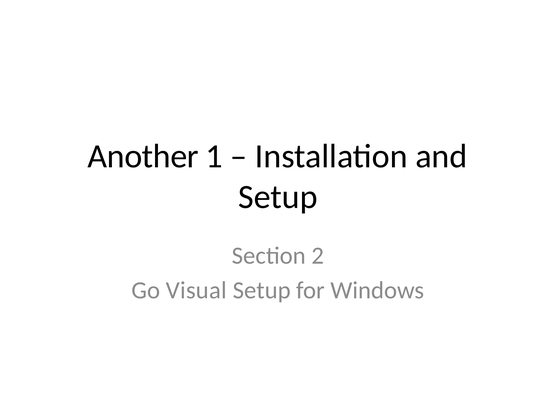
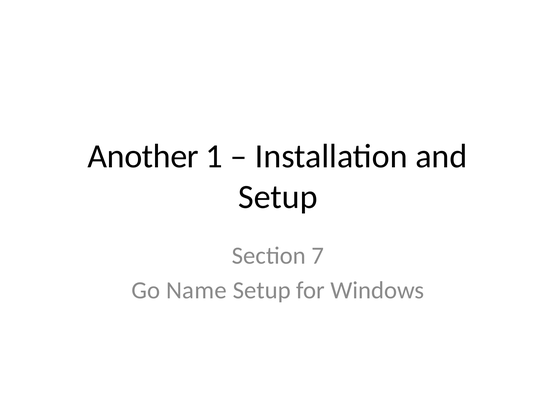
2: 2 -> 7 (318, 256)
Visual: Visual -> Name (196, 290)
